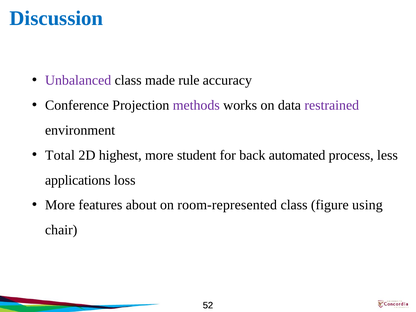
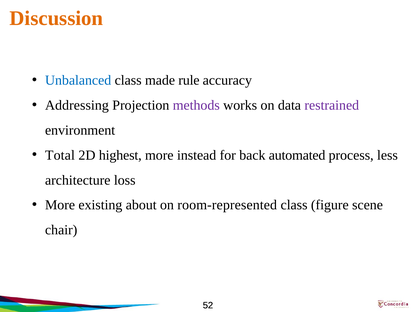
Discussion colour: blue -> orange (56, 18)
Unbalanced colour: purple -> blue (78, 80)
Conference: Conference -> Addressing (77, 105)
student: student -> instead (197, 155)
applications: applications -> architecture (78, 180)
features: features -> existing (100, 205)
using: using -> scene (368, 205)
